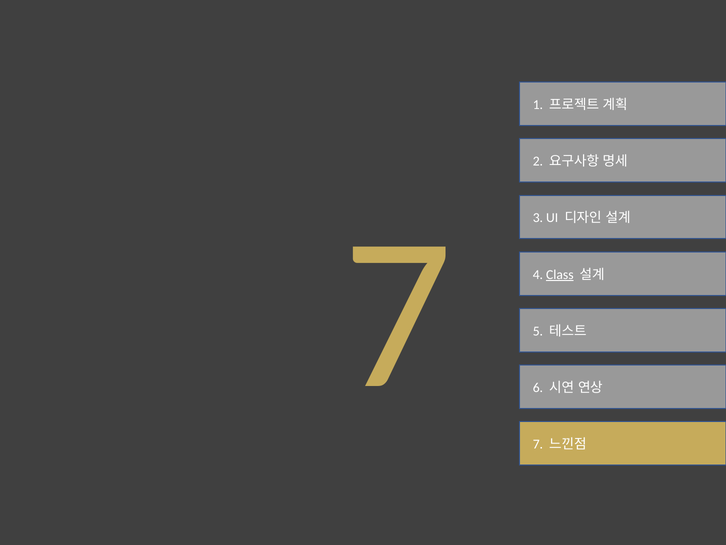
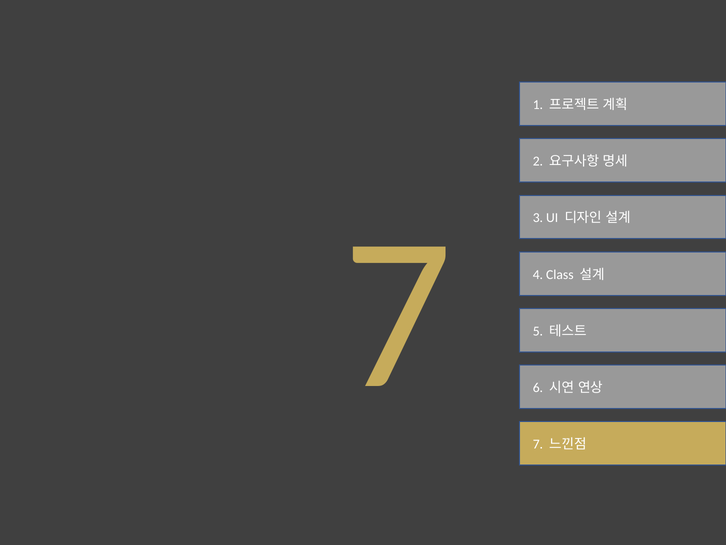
Class underline: present -> none (560, 274)
